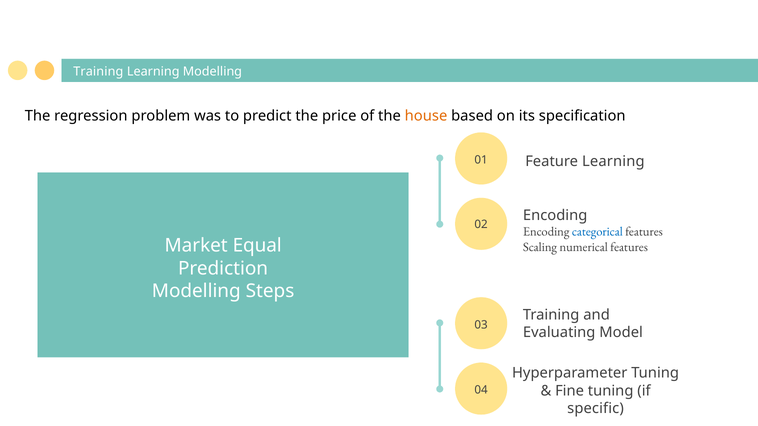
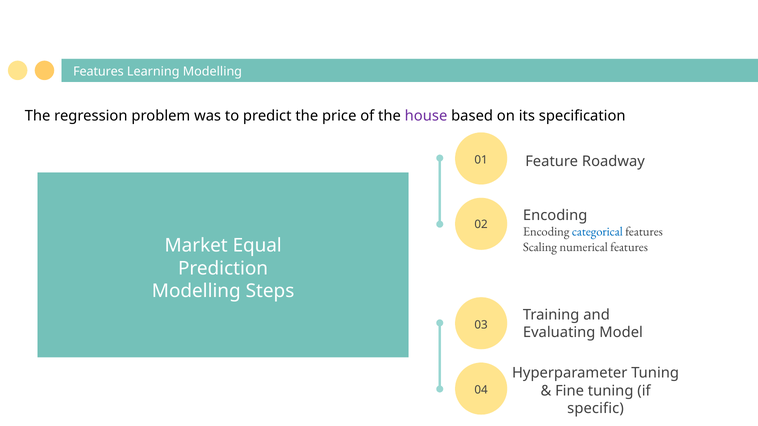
Training: Training -> Features (98, 71)
house colour: orange -> purple (426, 116)
Feature Learning: Learning -> Roadway (613, 161)
